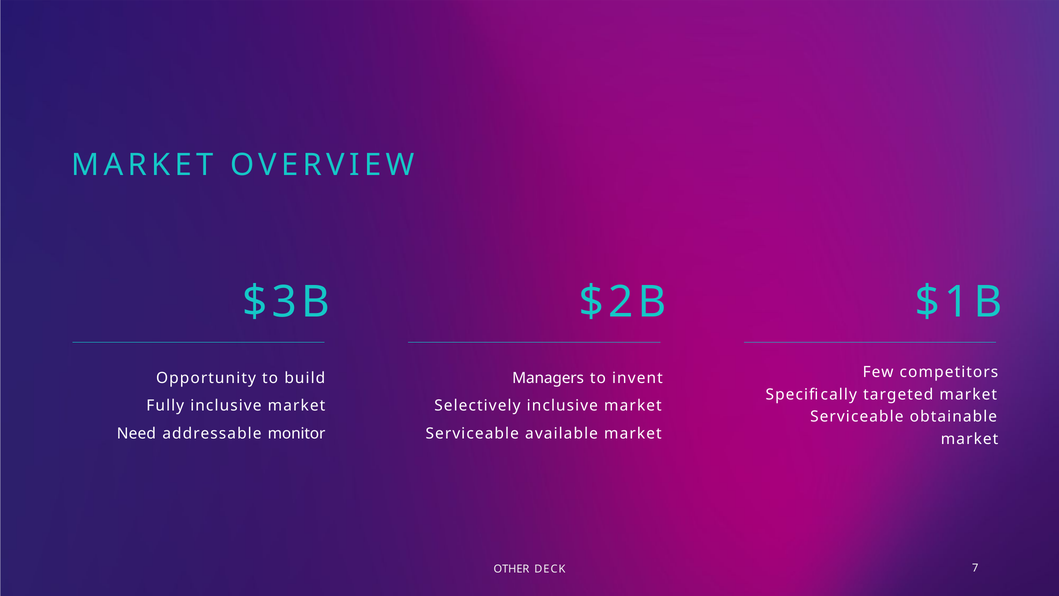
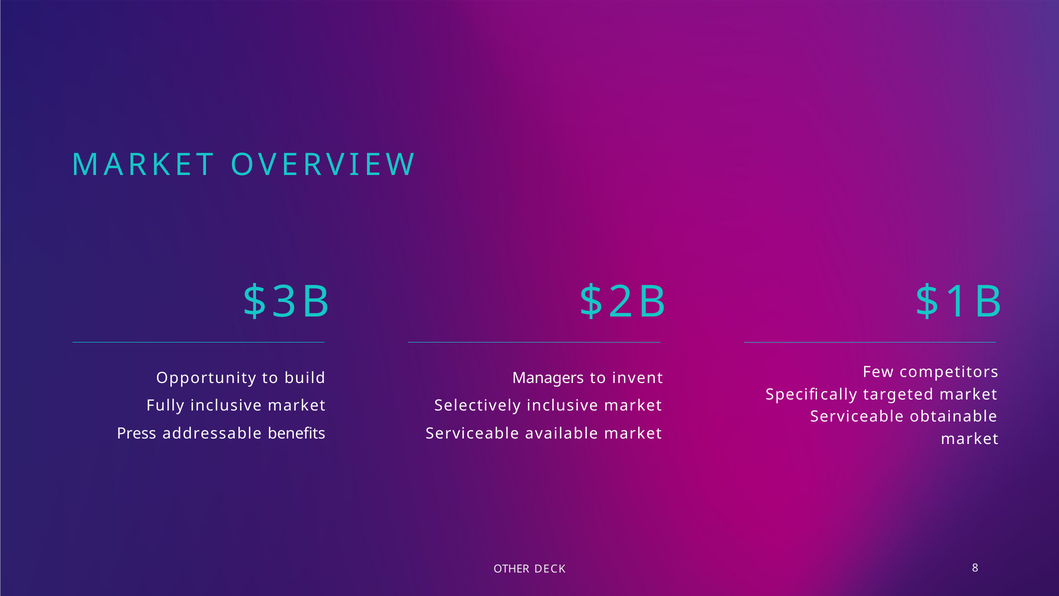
Need: Need -> Press (136, 433)
monitor: monitor -> benefits (297, 433)
7: 7 -> 8 (975, 568)
